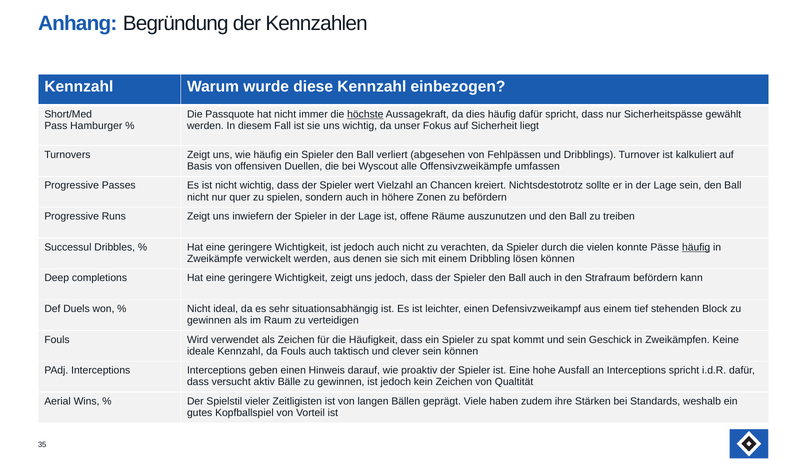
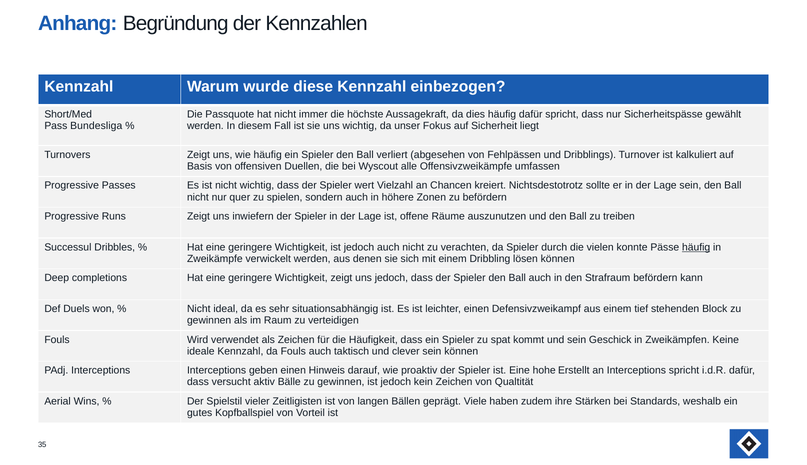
höchste underline: present -> none (365, 114)
Hamburger: Hamburger -> Bundesliga (96, 126)
Ausfall: Ausfall -> Erstellt (574, 370)
